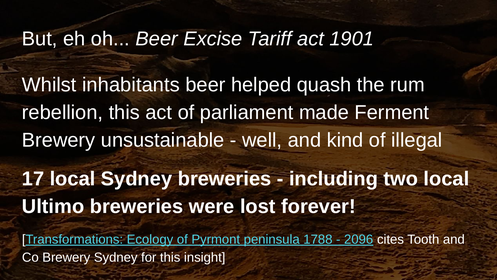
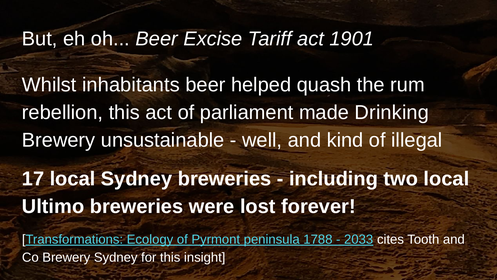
Ferment: Ferment -> Drinking (392, 112)
2096: 2096 -> 2033 (359, 239)
